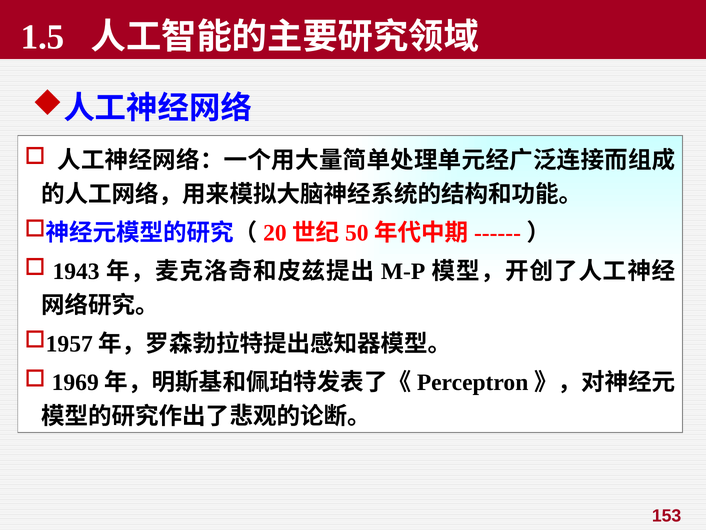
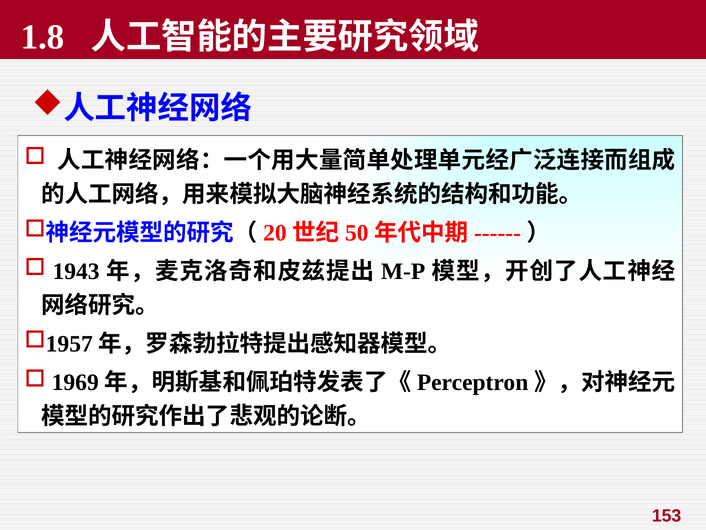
1.5: 1.5 -> 1.8 (43, 37)
